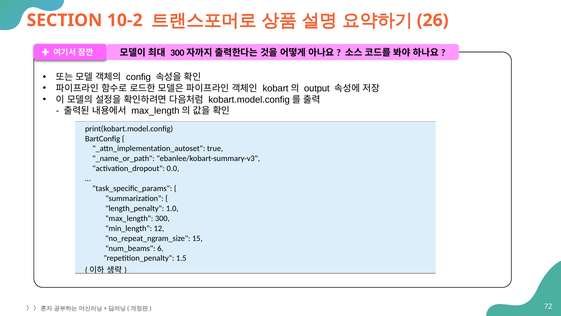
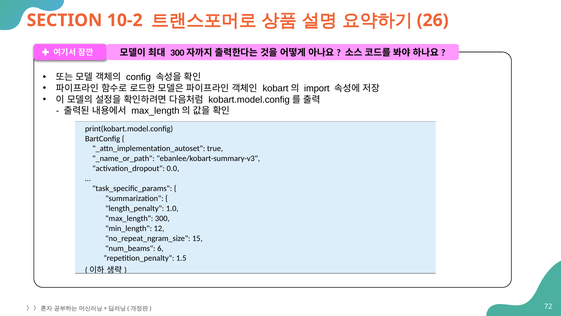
output: output -> import (317, 88)
